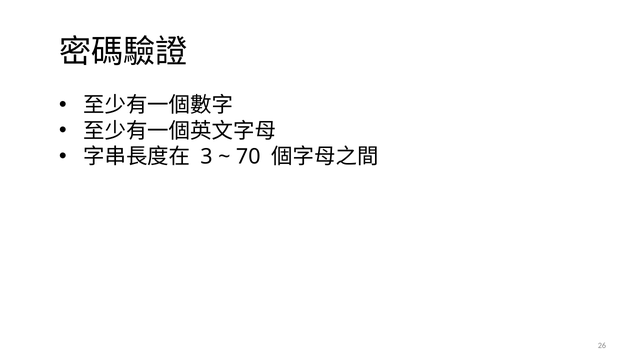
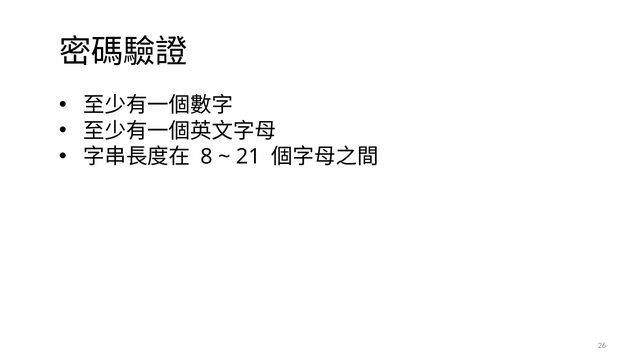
3: 3 -> 8 (206, 157)
70: 70 -> 21 (248, 157)
